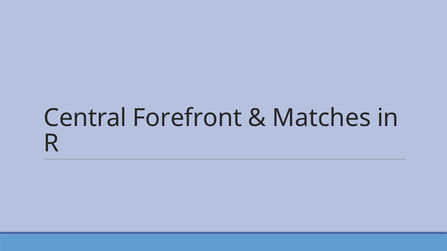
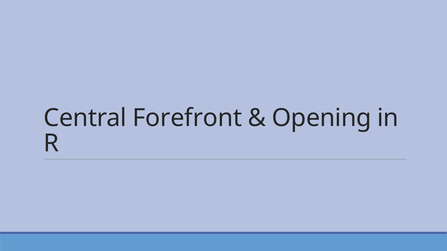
Matches: Matches -> Opening (322, 118)
